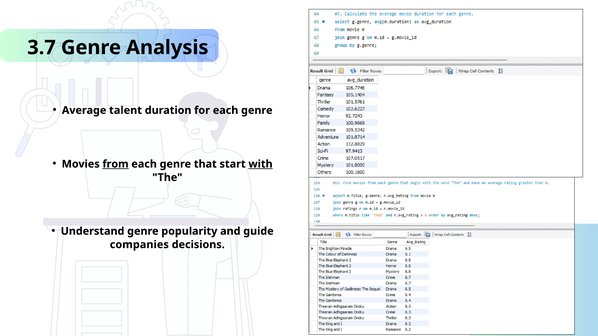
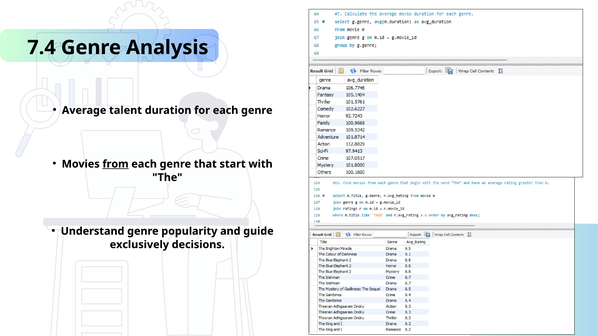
3.7: 3.7 -> 7.4 (42, 48)
with underline: present -> none (261, 164)
companies: companies -> exclusively (139, 245)
